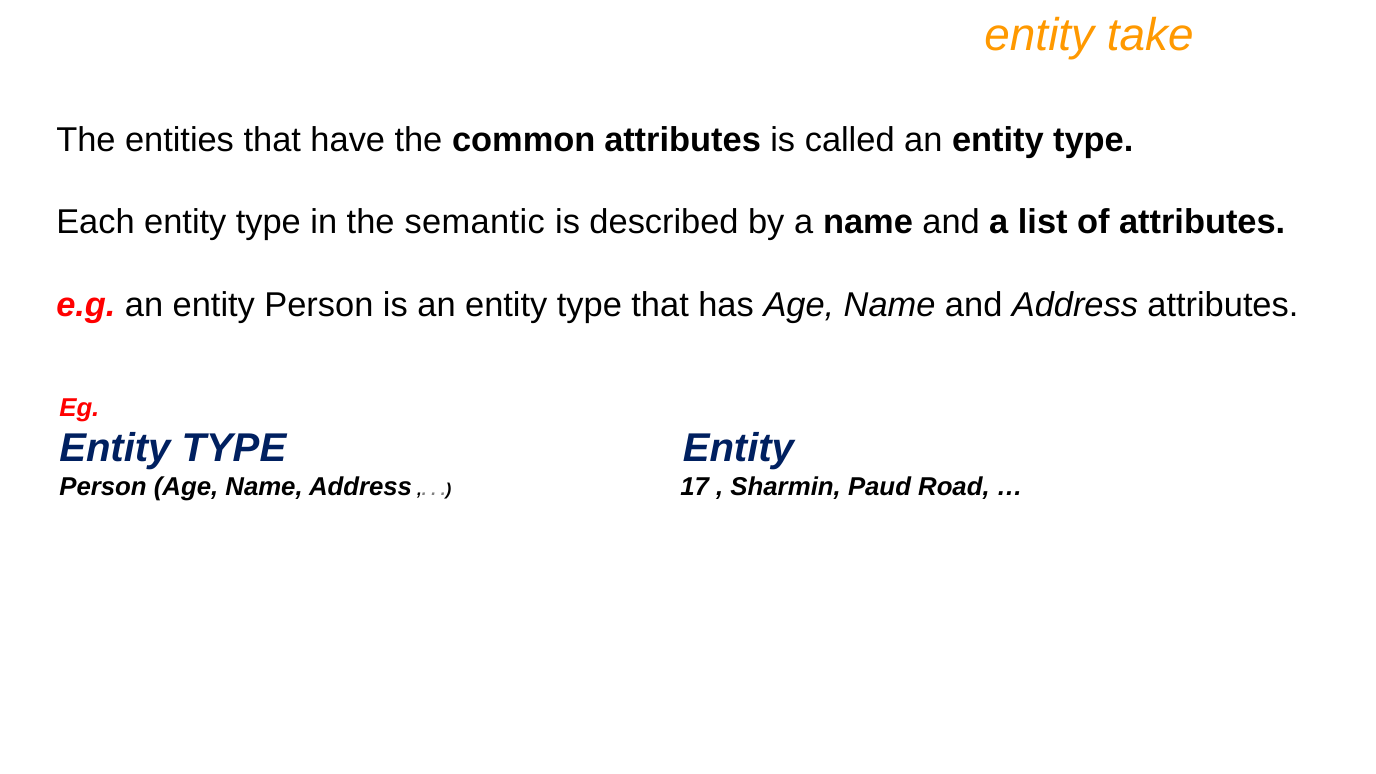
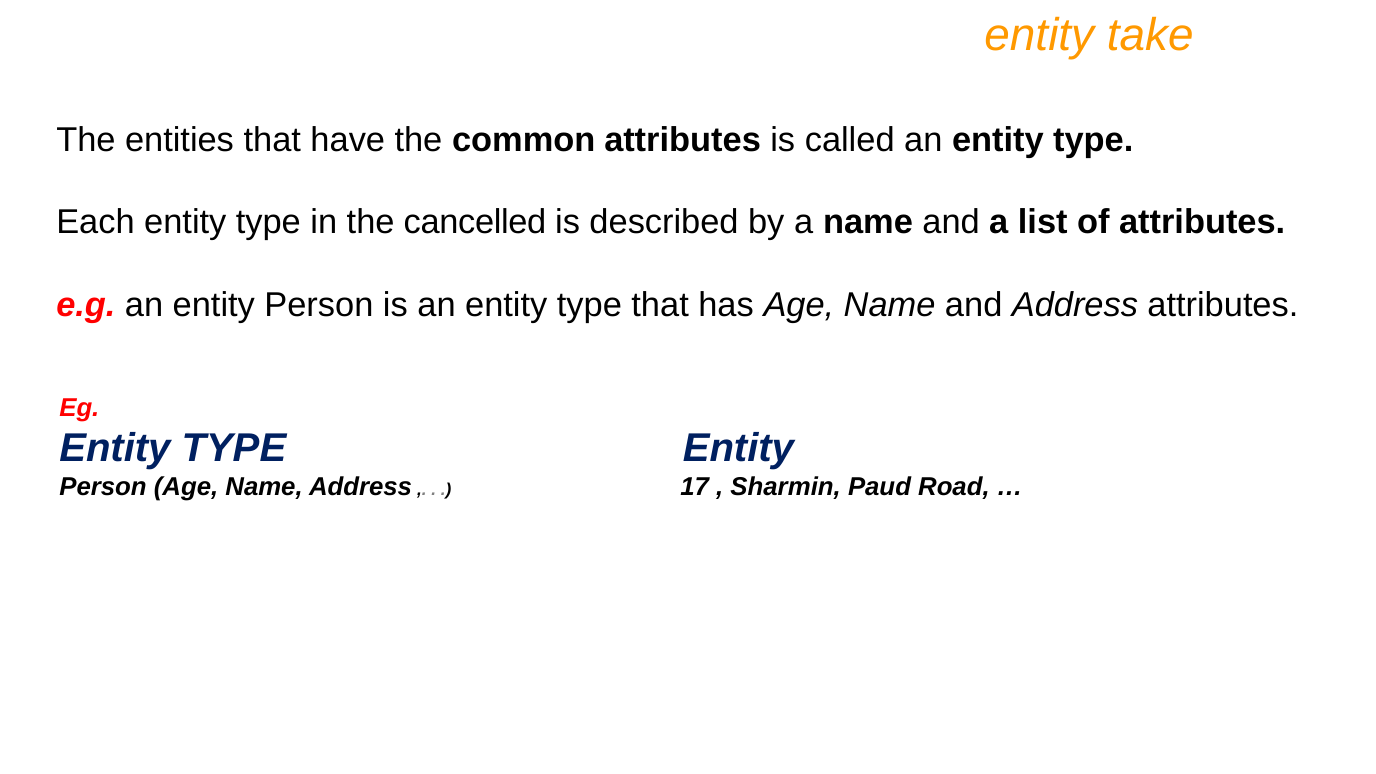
semantic: semantic -> cancelled (475, 222)
